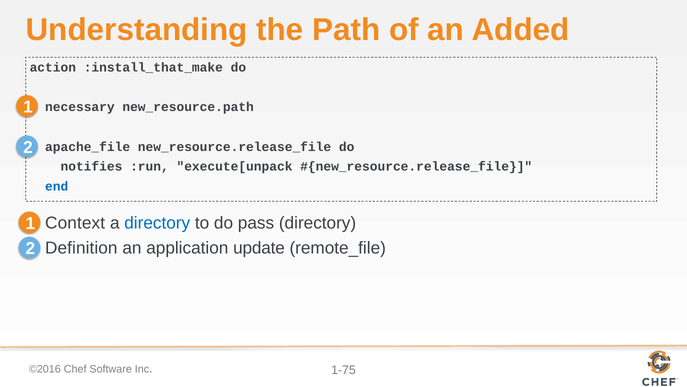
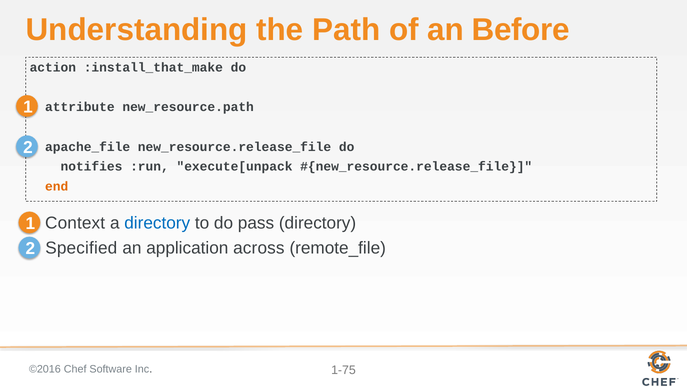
Added: Added -> Before (521, 30)
necessary: necessary -> attribute (80, 107)
end colour: blue -> orange (57, 186)
Definition: Definition -> Specified (81, 248)
update: update -> across (259, 248)
